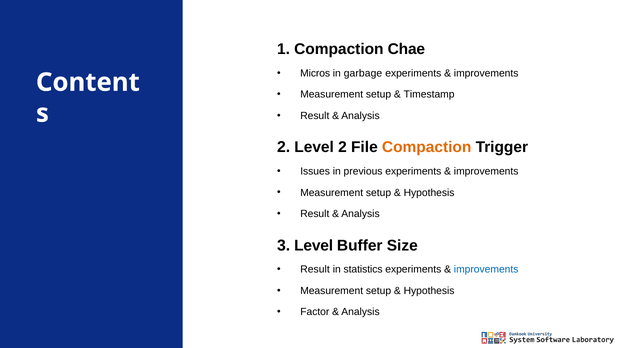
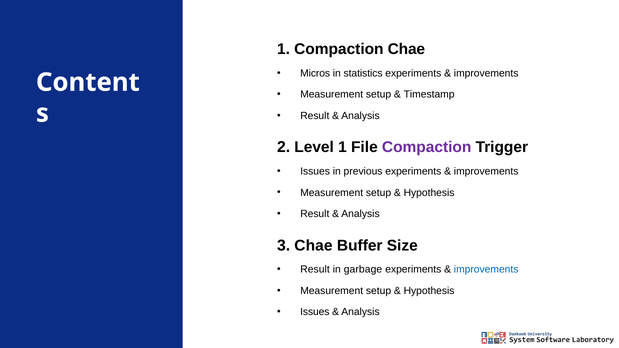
garbage: garbage -> statistics (363, 73)
Level 2: 2 -> 1 (342, 147)
Compaction colour: orange -> purple (427, 147)
Level: Level -> Chae (313, 246)
statistics: statistics -> garbage (363, 270)
Factor: Factor -> Issues (315, 312)
